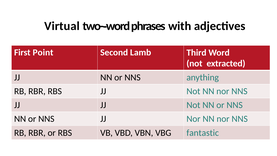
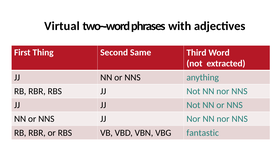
Point: Point -> Thing (43, 52)
Lamb: Lamb -> Same (141, 52)
